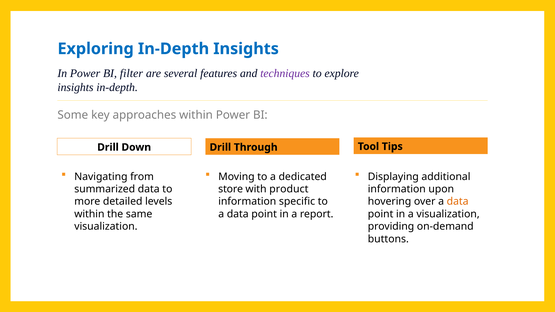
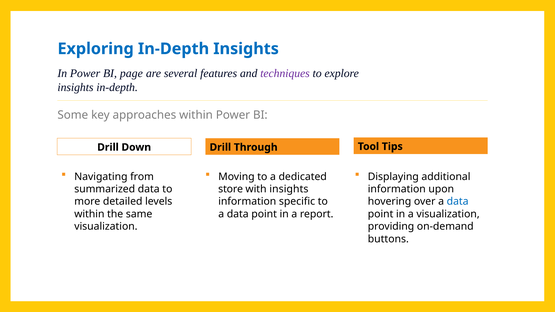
filter: filter -> page (131, 74)
with product: product -> insights (289, 189)
data colour: orange -> blue (458, 202)
